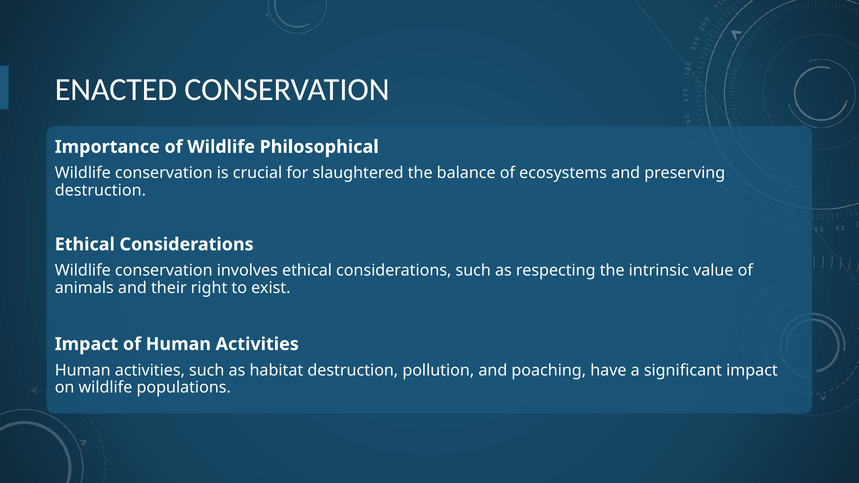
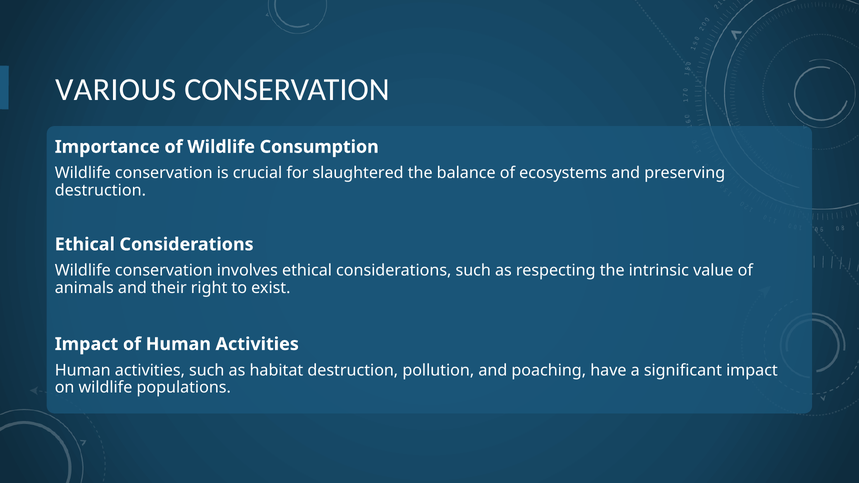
ENACTED: ENACTED -> VARIOUS (116, 90)
Philosophical: Philosophical -> Consumption (319, 147)
